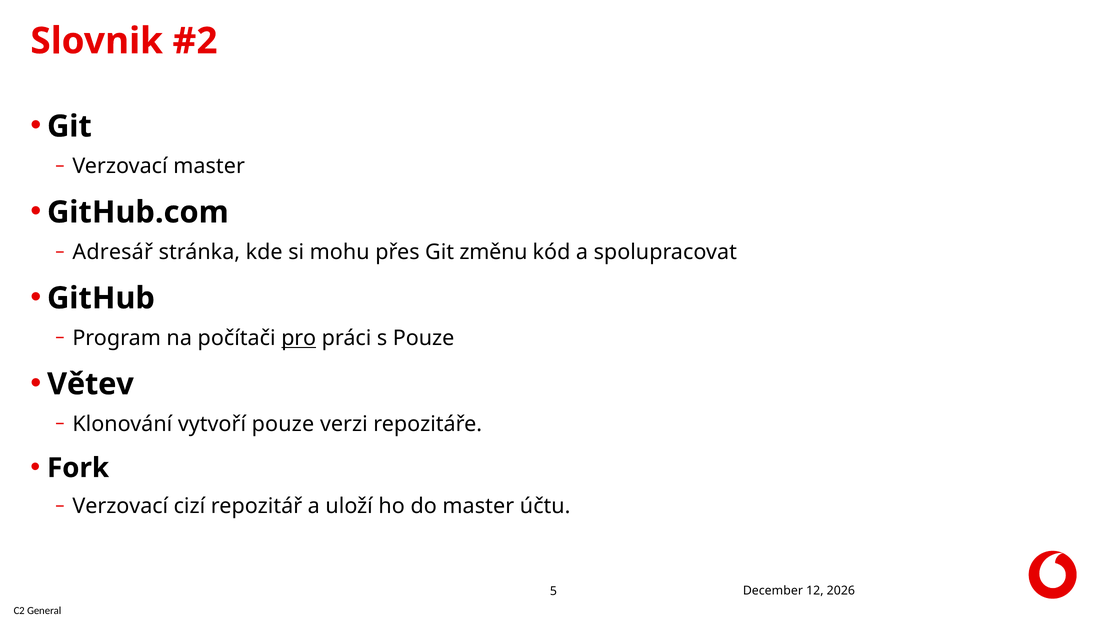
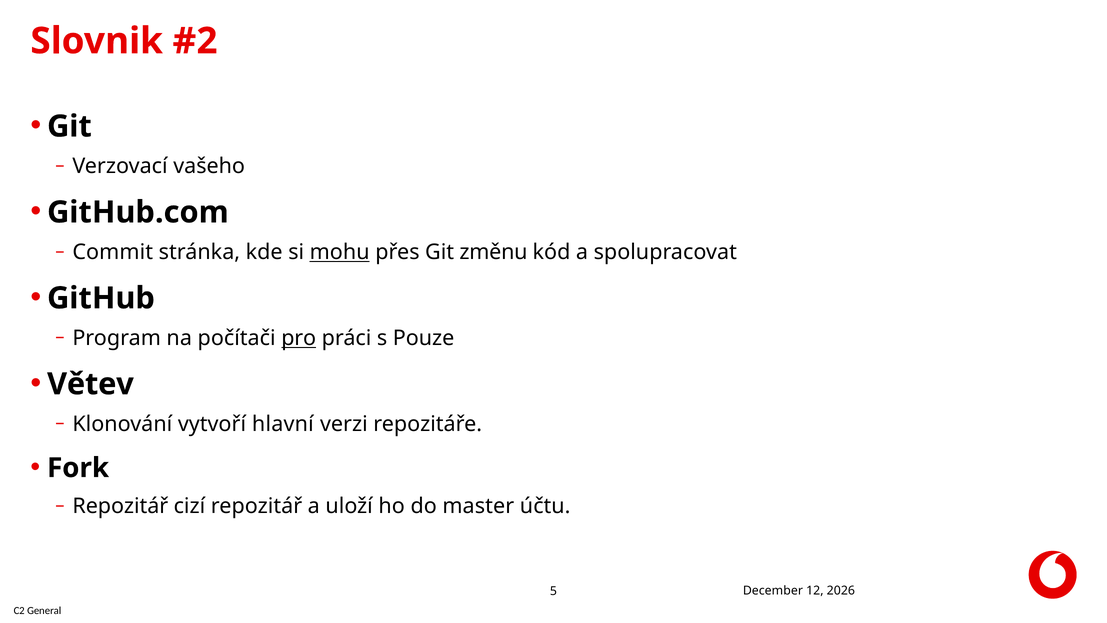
Verzovací master: master -> vašeho (209, 166)
Adresář: Adresář -> Commit (113, 252)
mohu underline: none -> present (340, 252)
vytvoří pouze: pouze -> hlavní (283, 424)
Verzovací: Verzovací -> Repozitář (120, 506)
